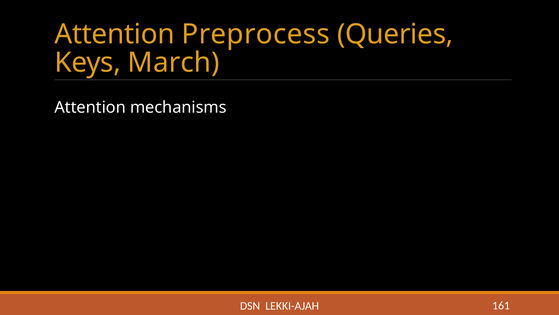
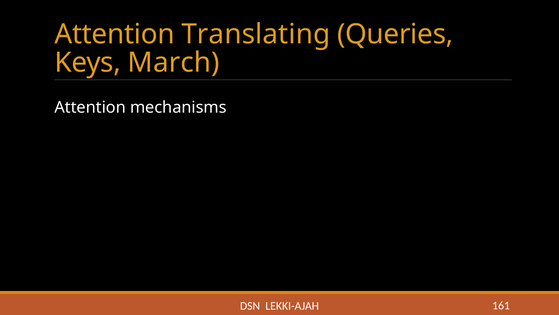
Preprocess: Preprocess -> Translating (256, 34)
